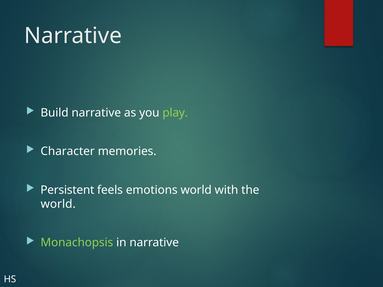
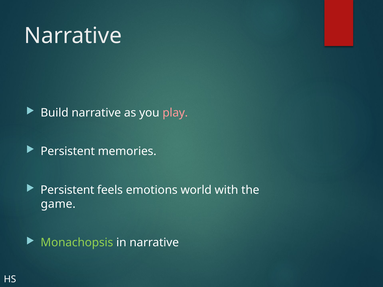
play colour: light green -> pink (175, 113)
Character: Character -> Persistent (68, 151)
world: world -> game (58, 204)
